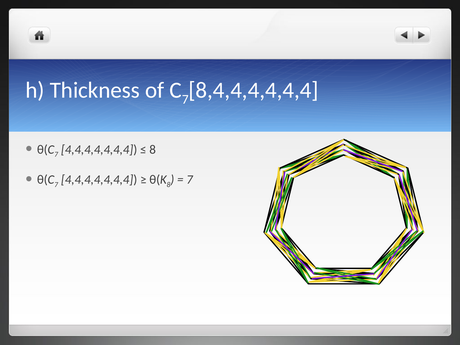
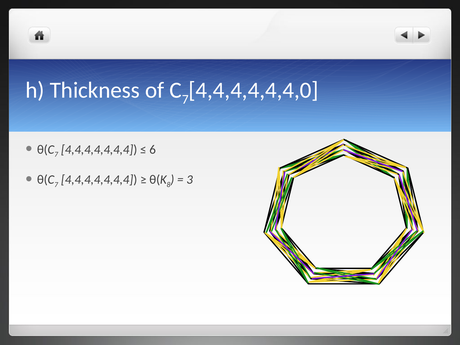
8,4,4,4,4,4,4: 8,4,4,4,4,4,4 -> 4,4,4,4,4,4,0 (254, 90)
8: 8 -> 6 (153, 150)
7: 7 -> 3 (190, 180)
